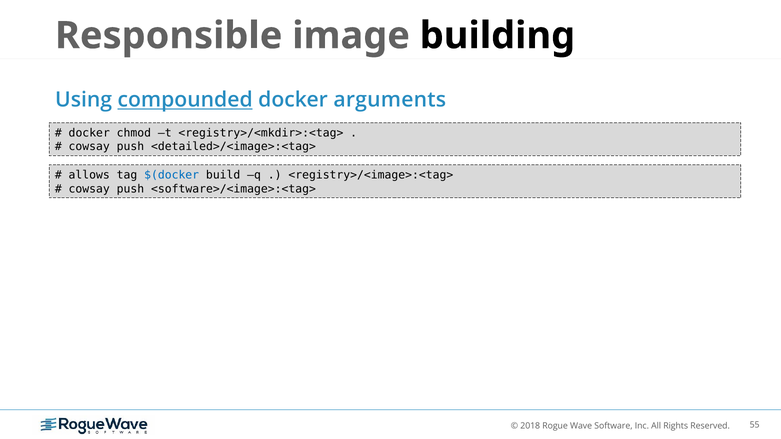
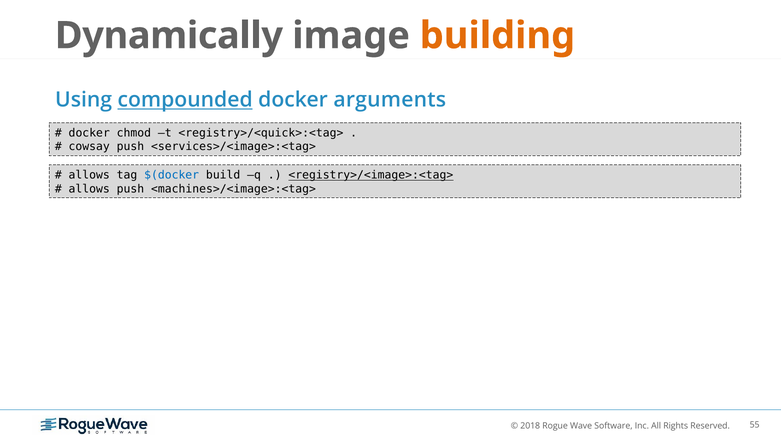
Responsible: Responsible -> Dynamically (169, 36)
building colour: black -> orange (497, 36)
<registry>/<mkdir>:<tag>: <registry>/<mkdir>:<tag> -> <registry>/<quick>:<tag> (261, 133)
<detailed>/<image>:<tag>: <detailed>/<image>:<tag> -> <services>/<image>:<tag> (233, 147)
<registry>/<image>:<tag> underline: none -> present (371, 175)
cowsay: cowsay -> allows (89, 189)
<software>/<image>:<tag>: <software>/<image>:<tag> -> <machines>/<image>:<tag> (233, 189)
